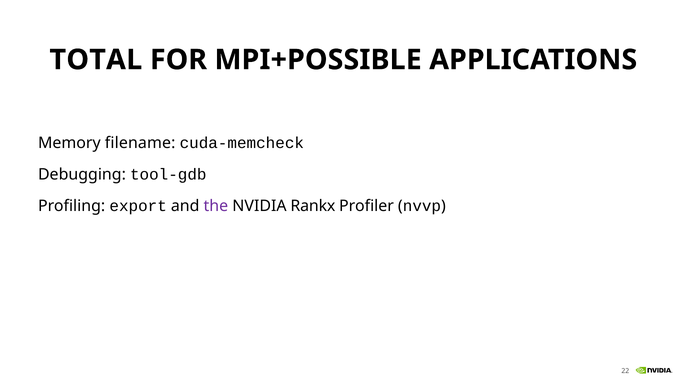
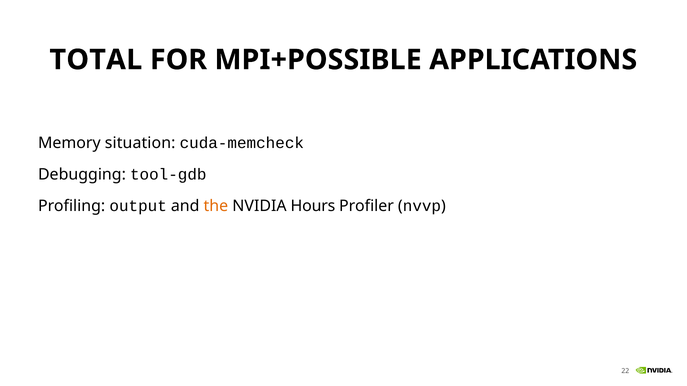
filename: filename -> situation (140, 143)
export: export -> output (138, 206)
the colour: purple -> orange (216, 206)
Rankx: Rankx -> Hours (313, 206)
